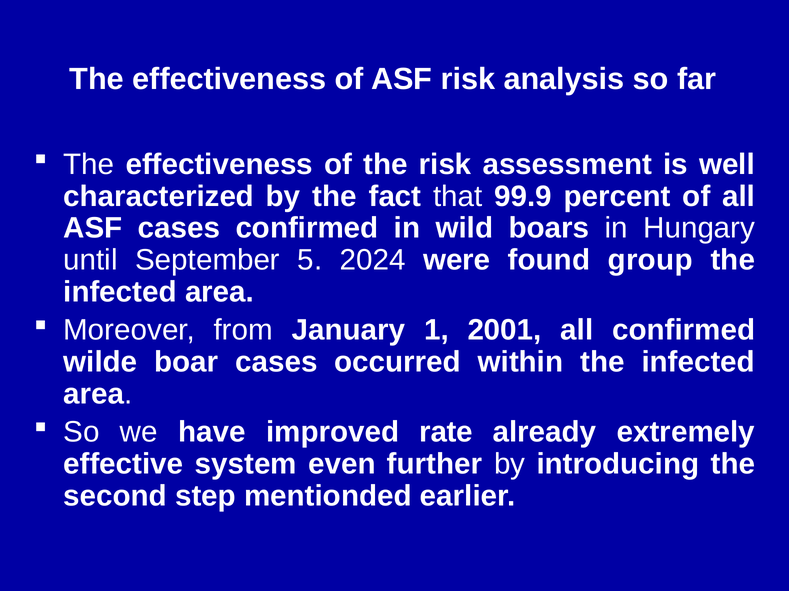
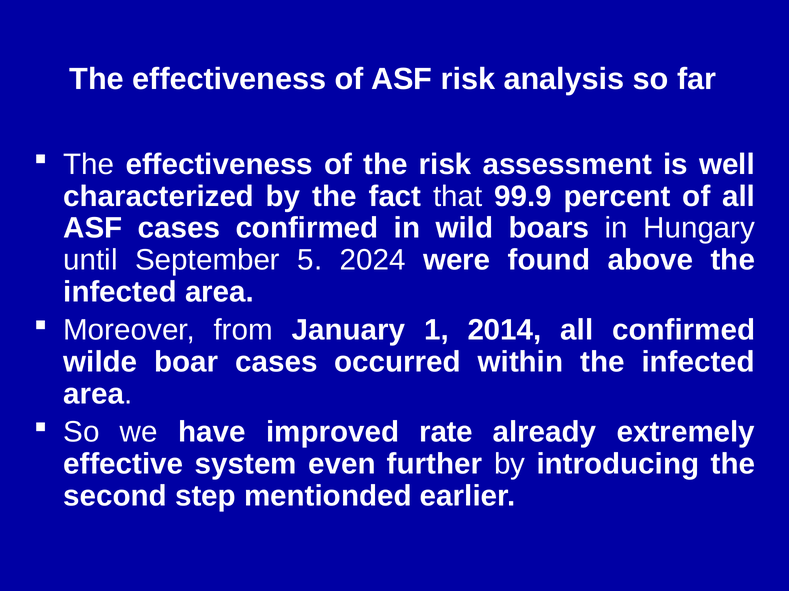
group: group -> above (650, 261)
2001: 2001 -> 2014 (505, 331)
